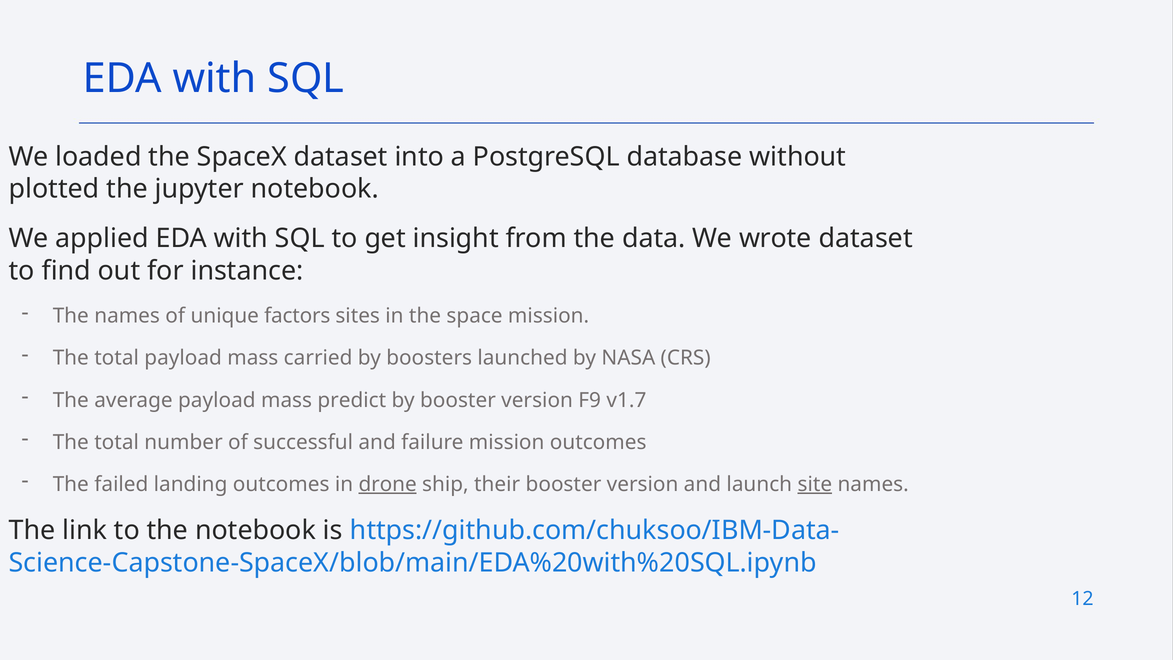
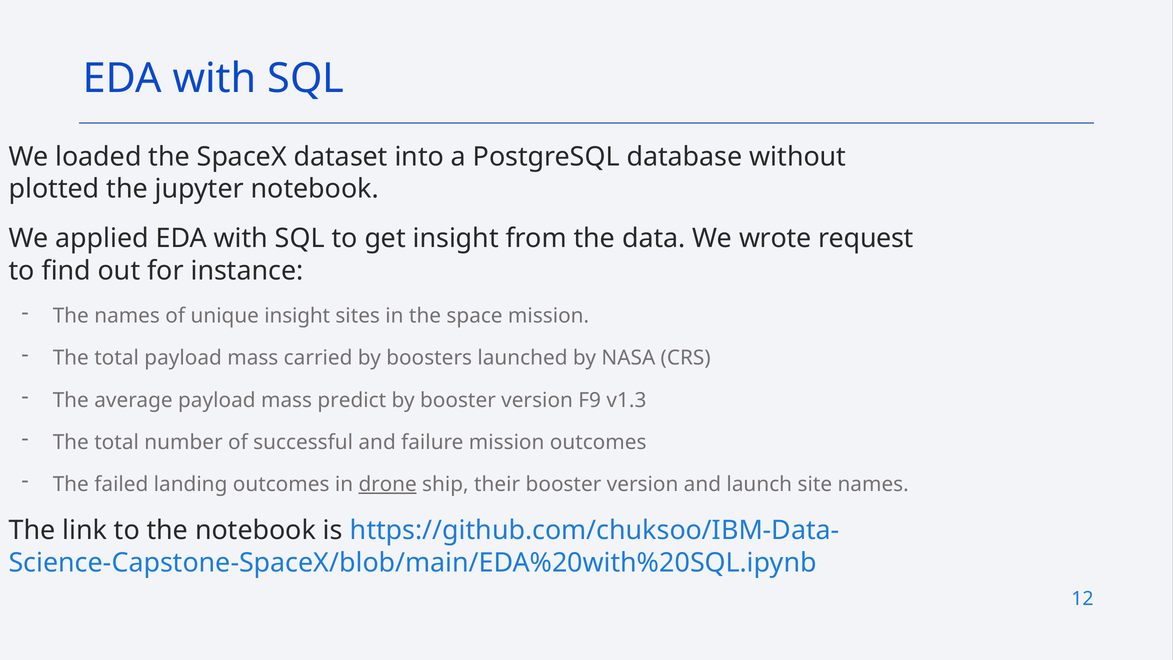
wrote dataset: dataset -> request (866, 238)
unique factors: factors -> insight (297, 316)
v1.7: v1.7 -> v1.3 (626, 400)
site underline: present -> none (815, 484)
